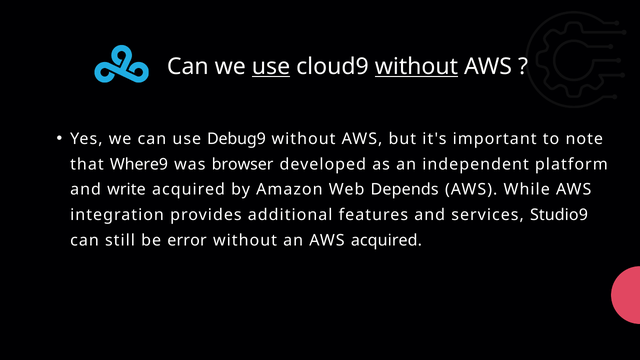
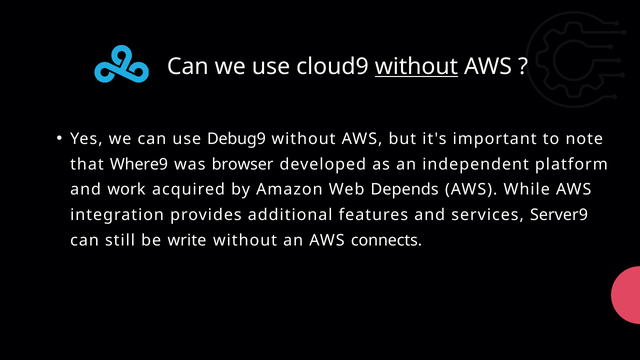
use underline: present -> none (271, 67)
write: write -> work (126, 190)
Studio9: Studio9 -> Server9 (559, 215)
error: error -> write (187, 240)
AWS acquired: acquired -> connects (386, 240)
